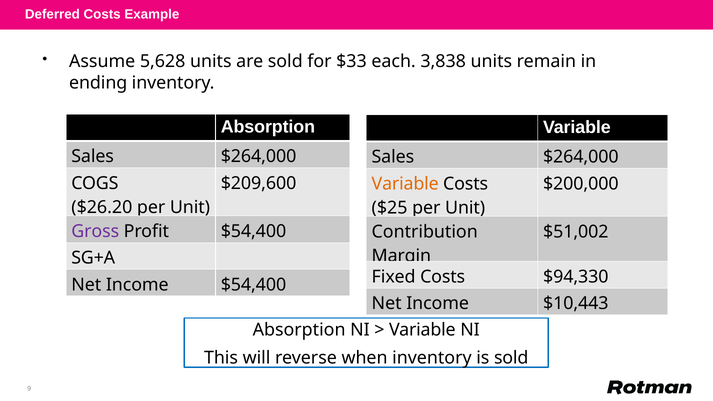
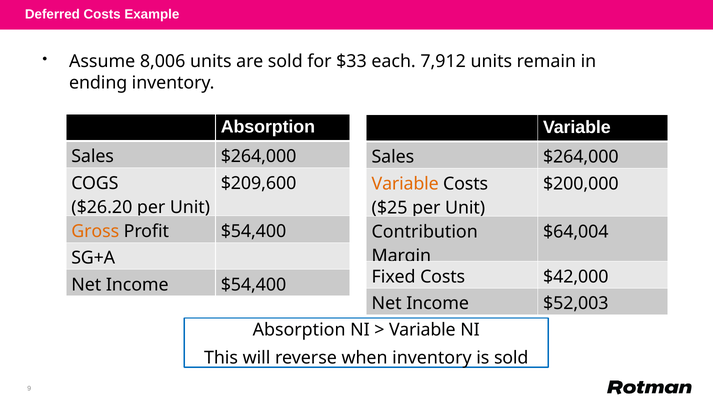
5,628: 5,628 -> 8,006 (163, 62)
3,838: 3,838 -> 7,912 (443, 62)
Gross colour: purple -> orange (95, 231)
$51,002: $51,002 -> $64,004 (576, 232)
$94,330: $94,330 -> $42,000 (576, 277)
$10,443: $10,443 -> $52,003 (576, 304)
